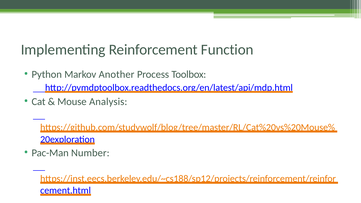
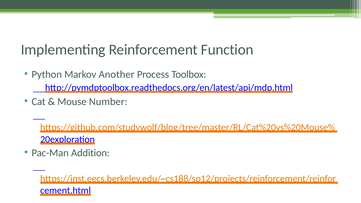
Analysis: Analysis -> Number (108, 102)
Number: Number -> Addition (90, 153)
